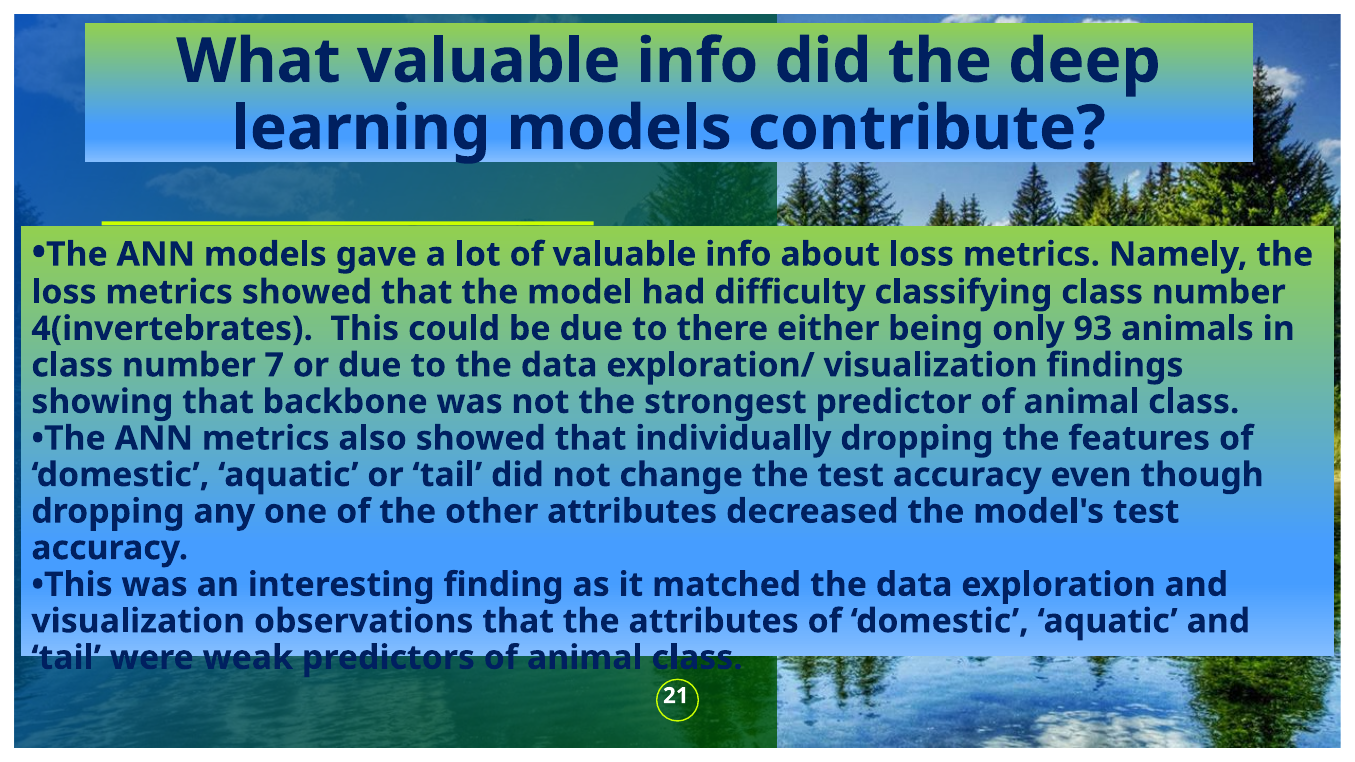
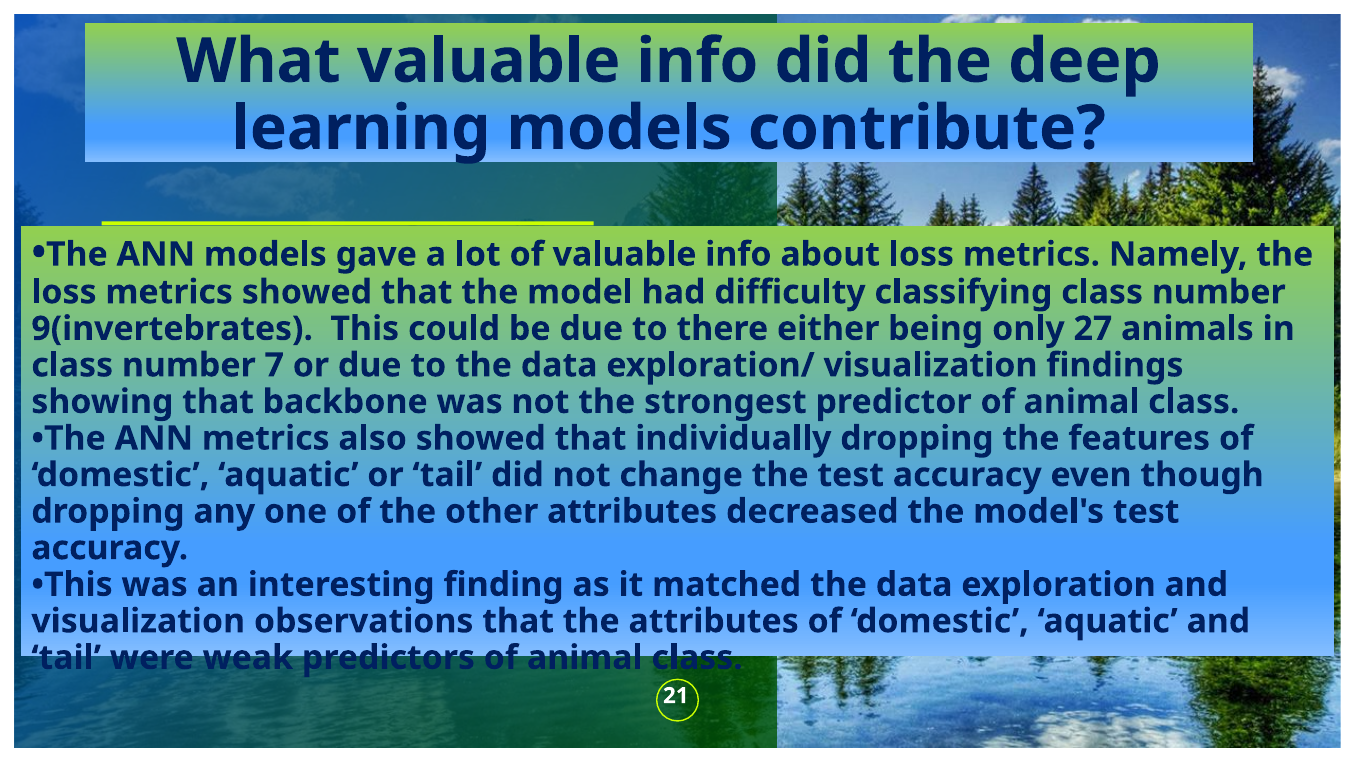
4(invertebrates: 4(invertebrates -> 9(invertebrates (172, 329)
93: 93 -> 27 (1093, 329)
